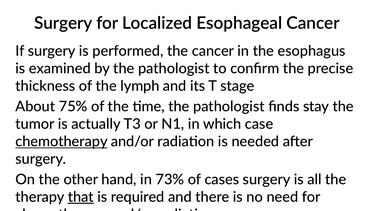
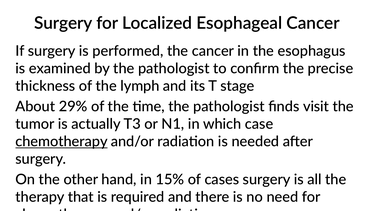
75%: 75% -> 29% (73, 106)
stay: stay -> visit (316, 106)
73%: 73% -> 15% (170, 179)
that underline: present -> none (81, 197)
